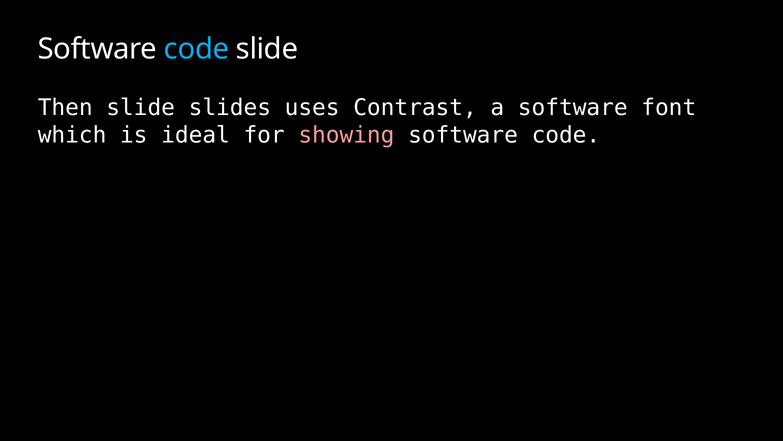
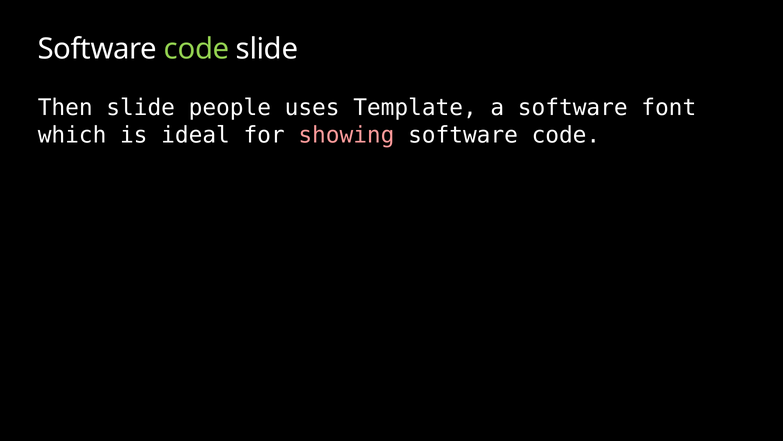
code colour: light blue -> light green (197, 49)
slides: slides -> people (230, 108)
Contrast: Contrast -> Template (415, 108)
